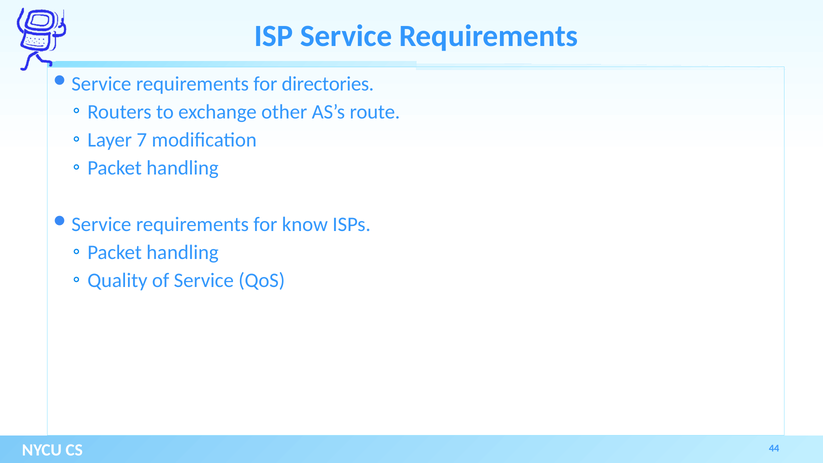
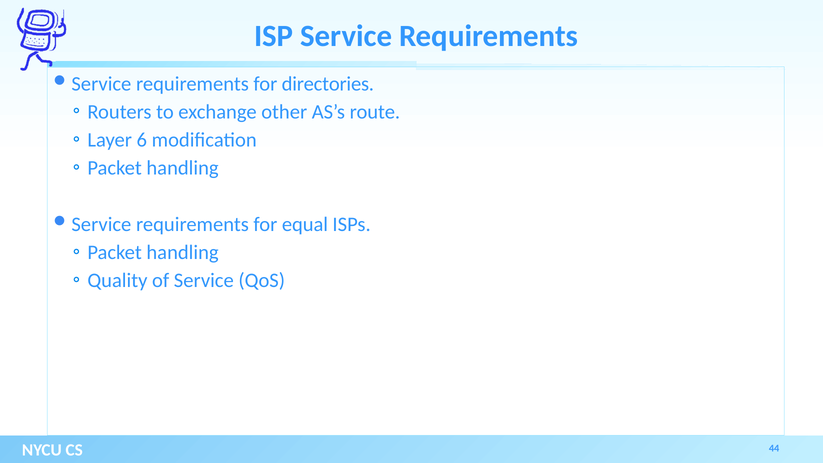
7: 7 -> 6 (142, 140)
know: know -> equal (305, 224)
